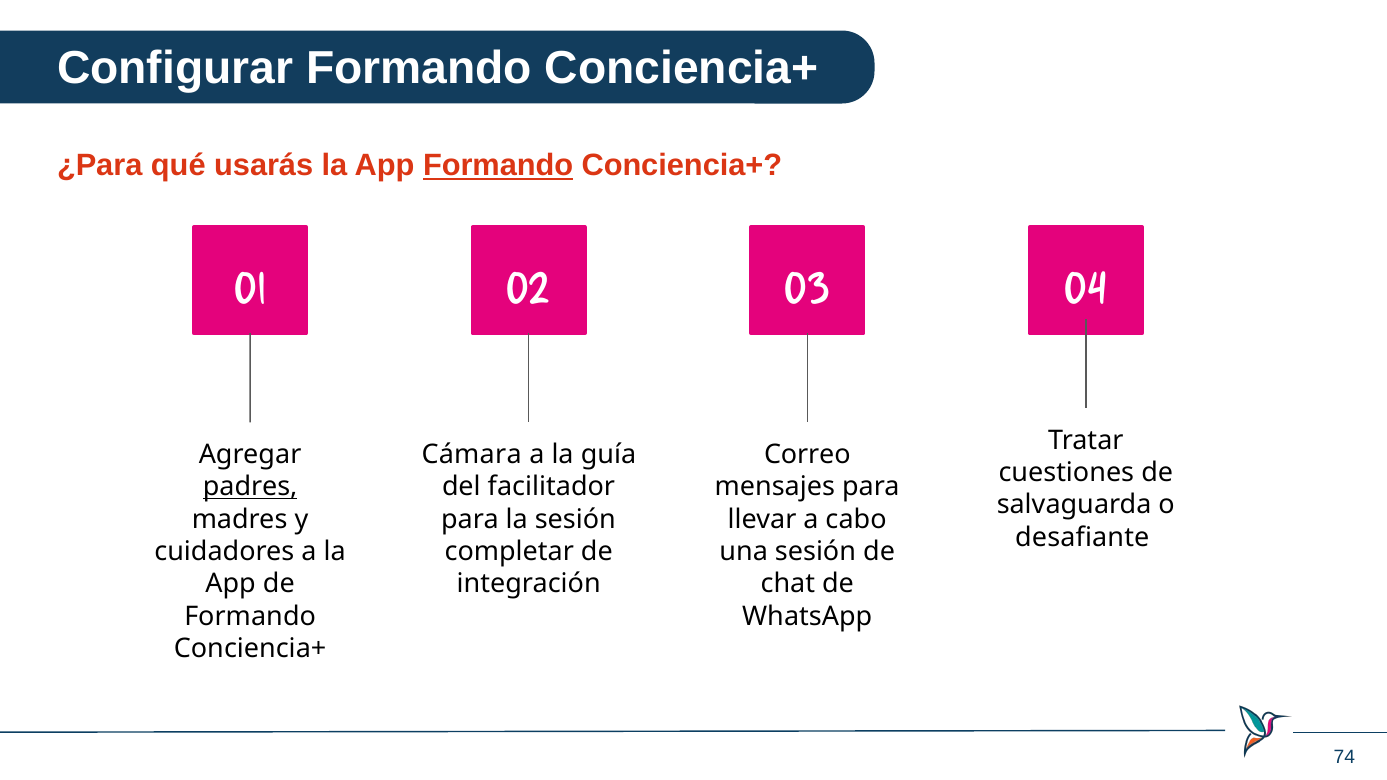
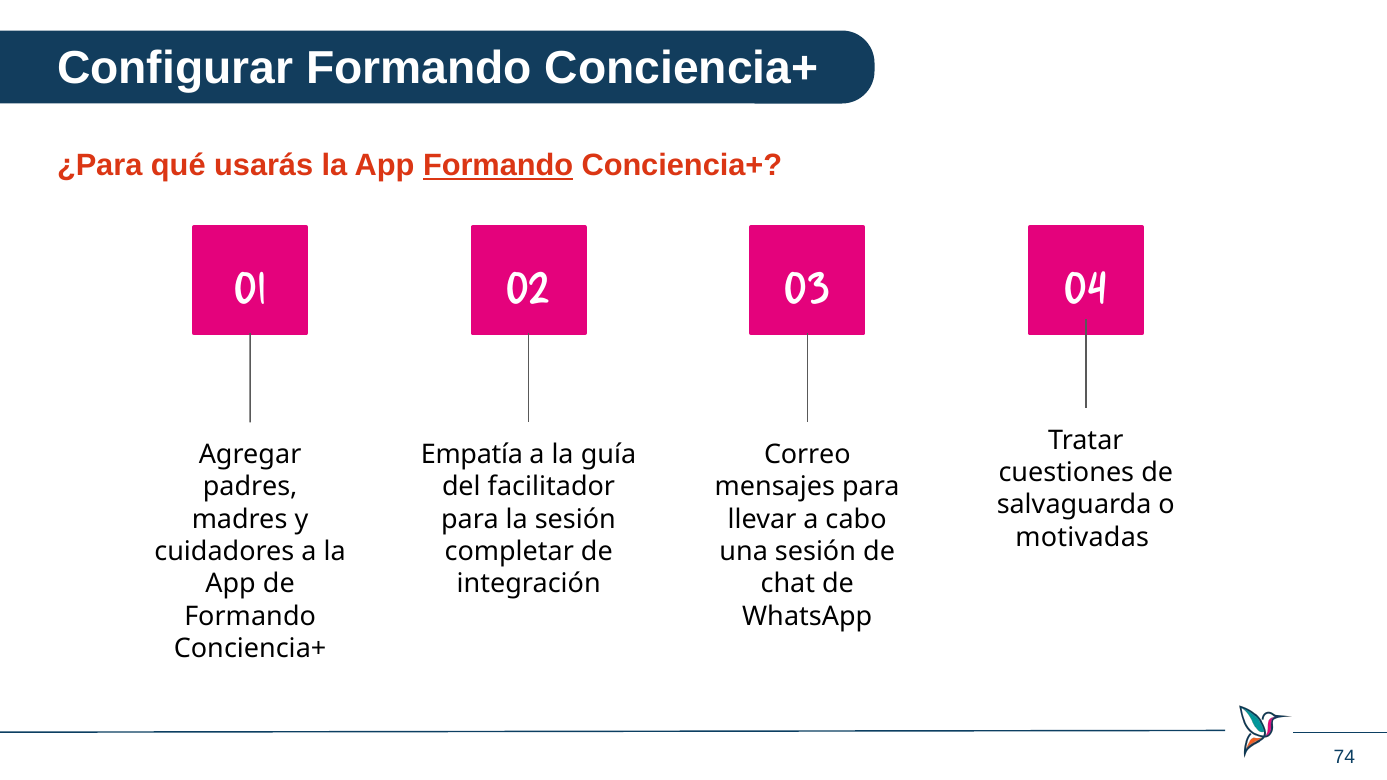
Cámara: Cámara -> Empatía (472, 454)
padres underline: present -> none (250, 487)
desafiante: desafiante -> motivadas (1082, 537)
